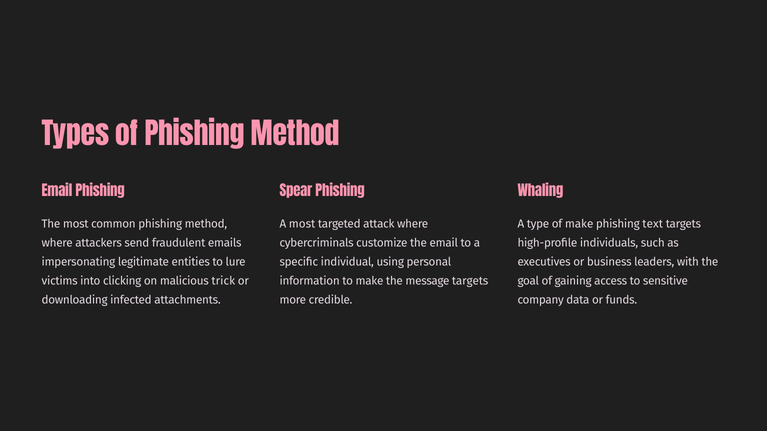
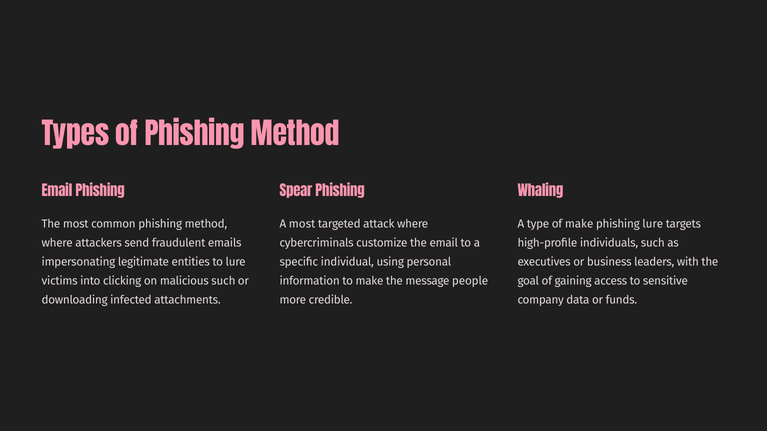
phishing text: text -> lure (653, 224)
malicious trick: trick -> such (223, 281)
message targets: targets -> people (470, 281)
